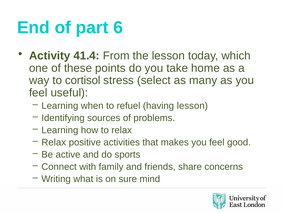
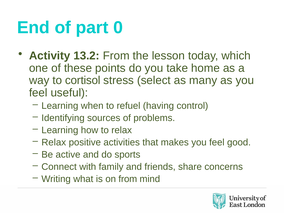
6: 6 -> 0 (118, 27)
41.4: 41.4 -> 13.2 (87, 56)
having lesson: lesson -> control (192, 106)
on sure: sure -> from (128, 179)
